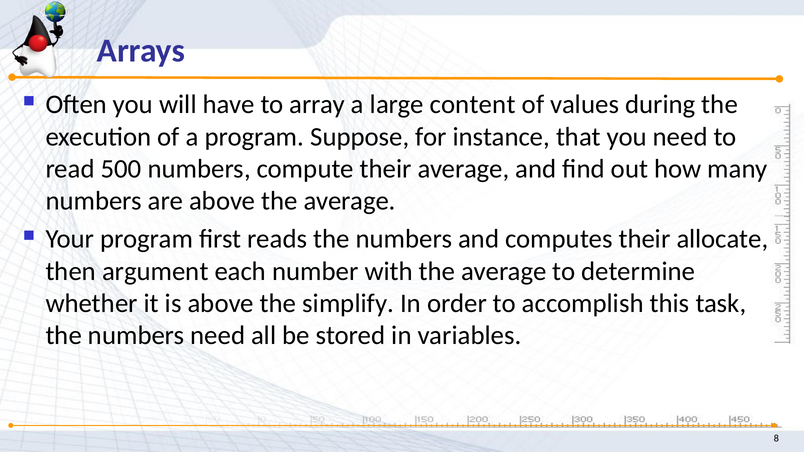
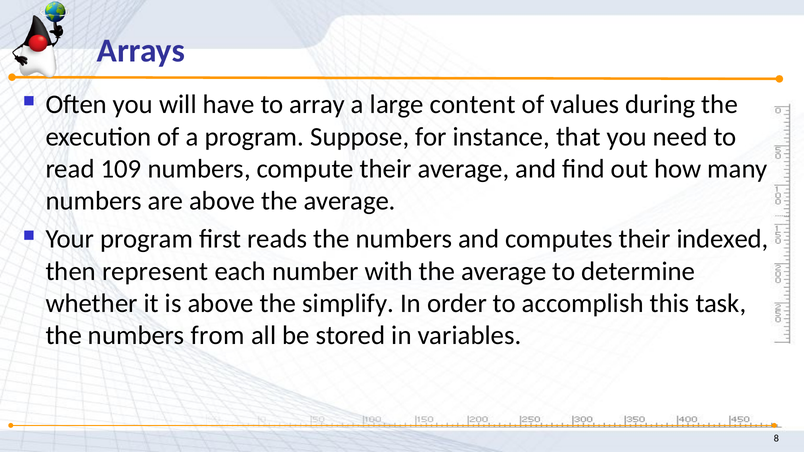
500: 500 -> 109 (121, 169)
allocate: allocate -> indexed (722, 239)
argument: argument -> represent (155, 271)
numbers need: need -> from (218, 336)
